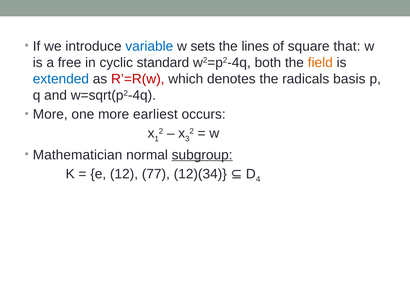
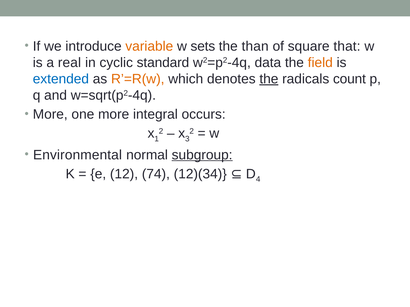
variable colour: blue -> orange (149, 46)
lines: lines -> than (255, 46)
free: free -> real (69, 63)
both: both -> data (268, 63)
R’=R(w colour: red -> orange (138, 79)
the underline: none -> present (269, 79)
basis: basis -> count (349, 79)
earliest: earliest -> integral (155, 115)
Mathematician: Mathematician -> Environmental (78, 155)
77: 77 -> 74 (156, 174)
